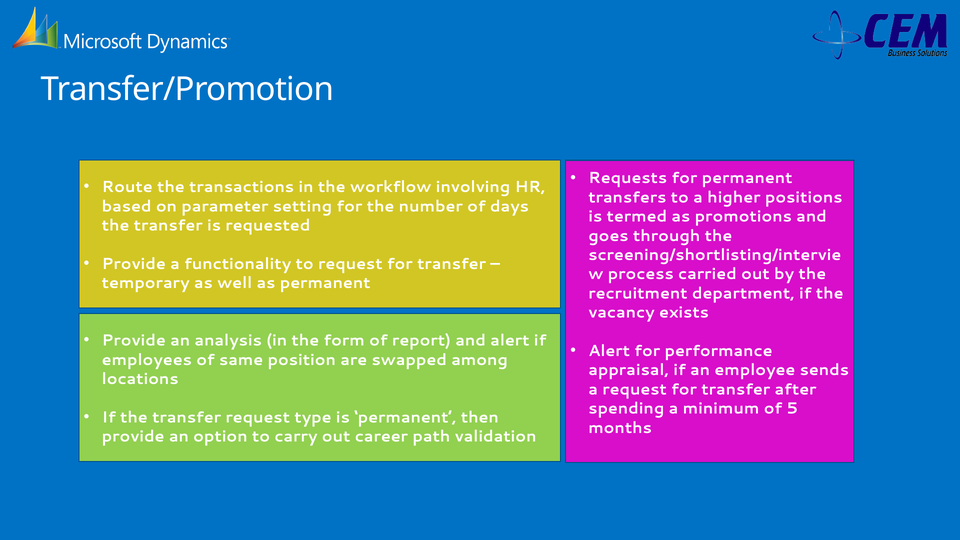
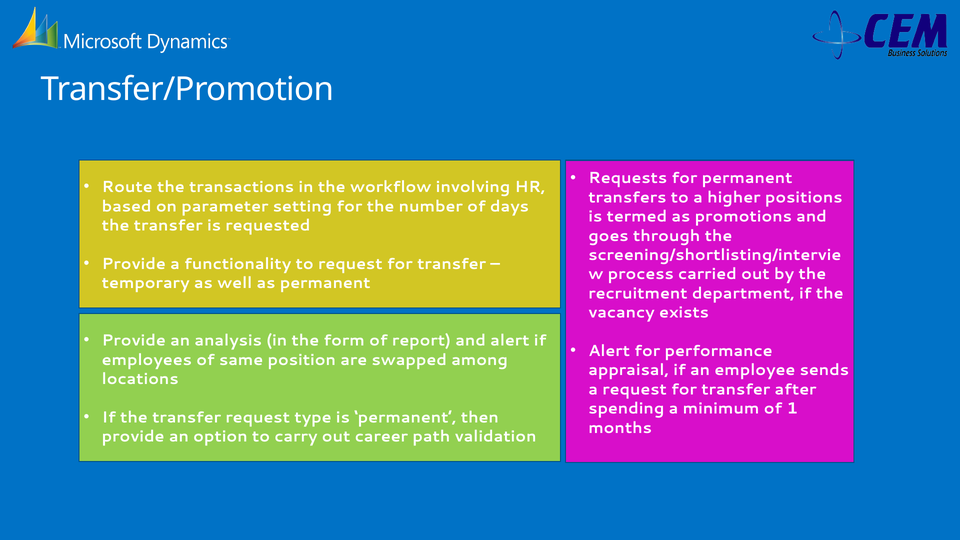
5: 5 -> 1 (792, 409)
